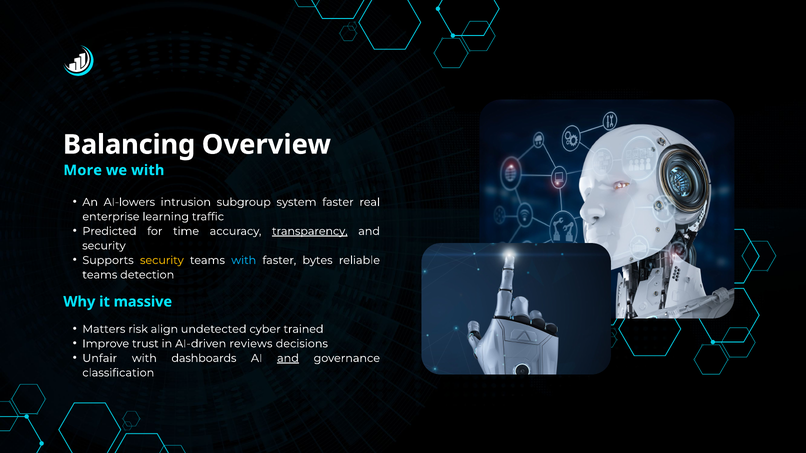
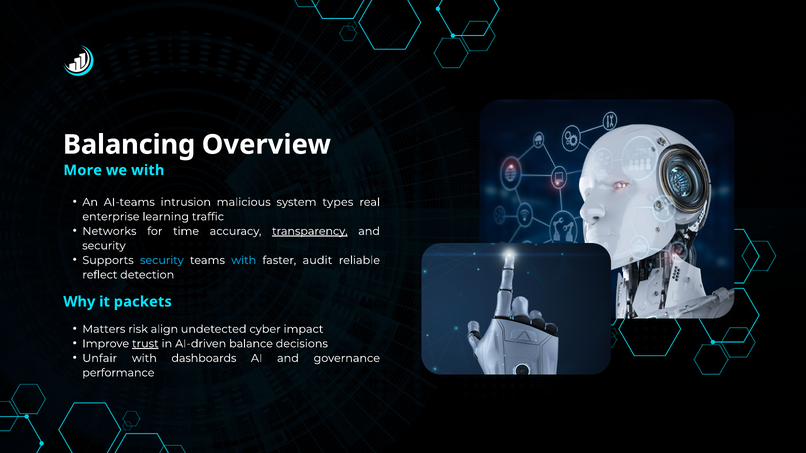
AI-lowers: AI-lowers -> AI-teams (129, 202)
subgroup: subgroup -> malicious (244, 202)
system faster: faster -> types (338, 202)
Predicted: Predicted -> Networks (109, 231)
security colour: yellow -> light blue (162, 260)
bytes: bytes -> audit (317, 260)
teams: teams -> reflect (100, 275)
massive: massive -> packets (143, 302)
trained: trained -> impact (303, 329)
trust underline: none -> present (145, 344)
reviews: reviews -> balance (251, 344)
and underline: present -> none (288, 358)
classification: classification -> performance (118, 373)
